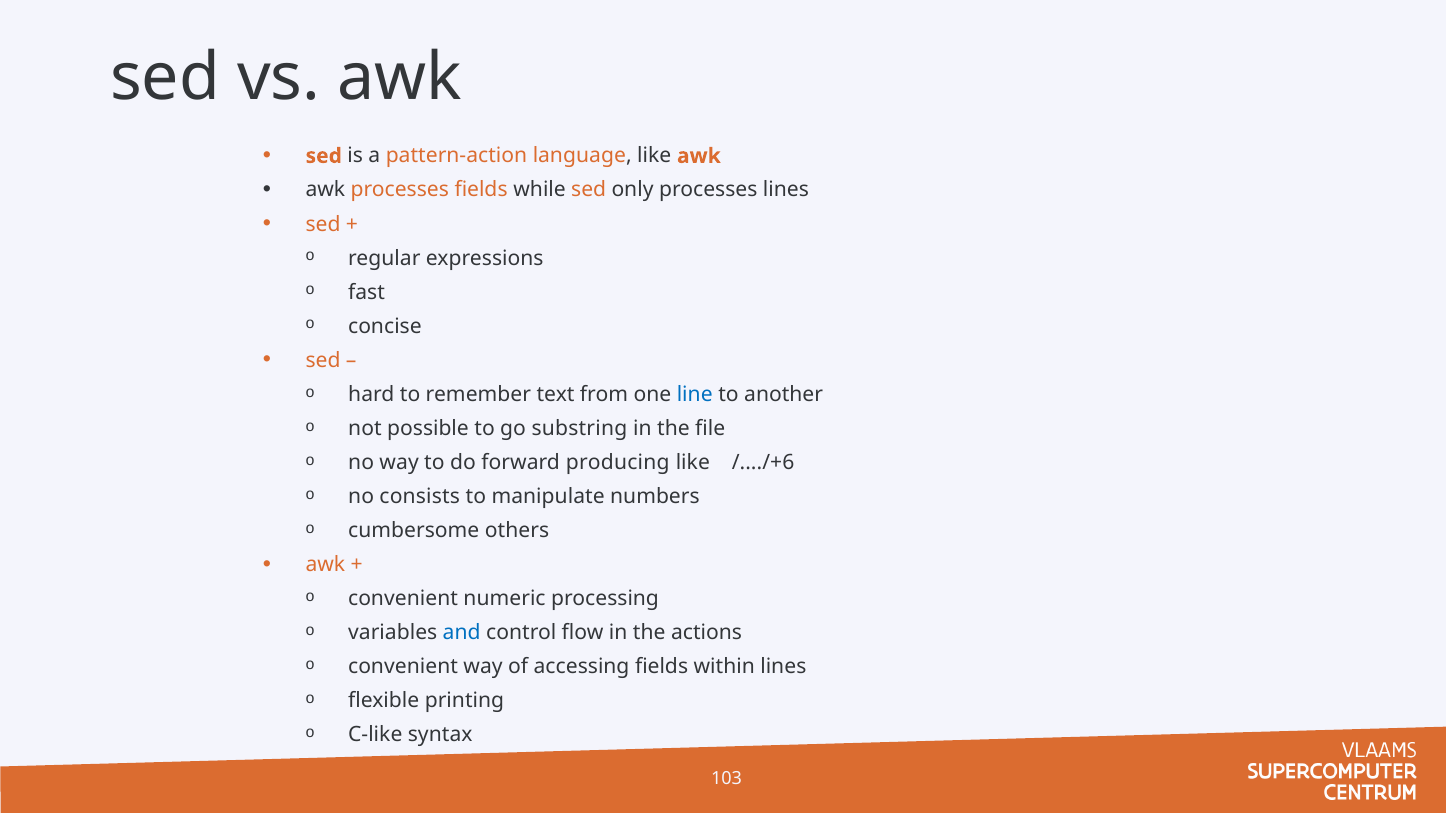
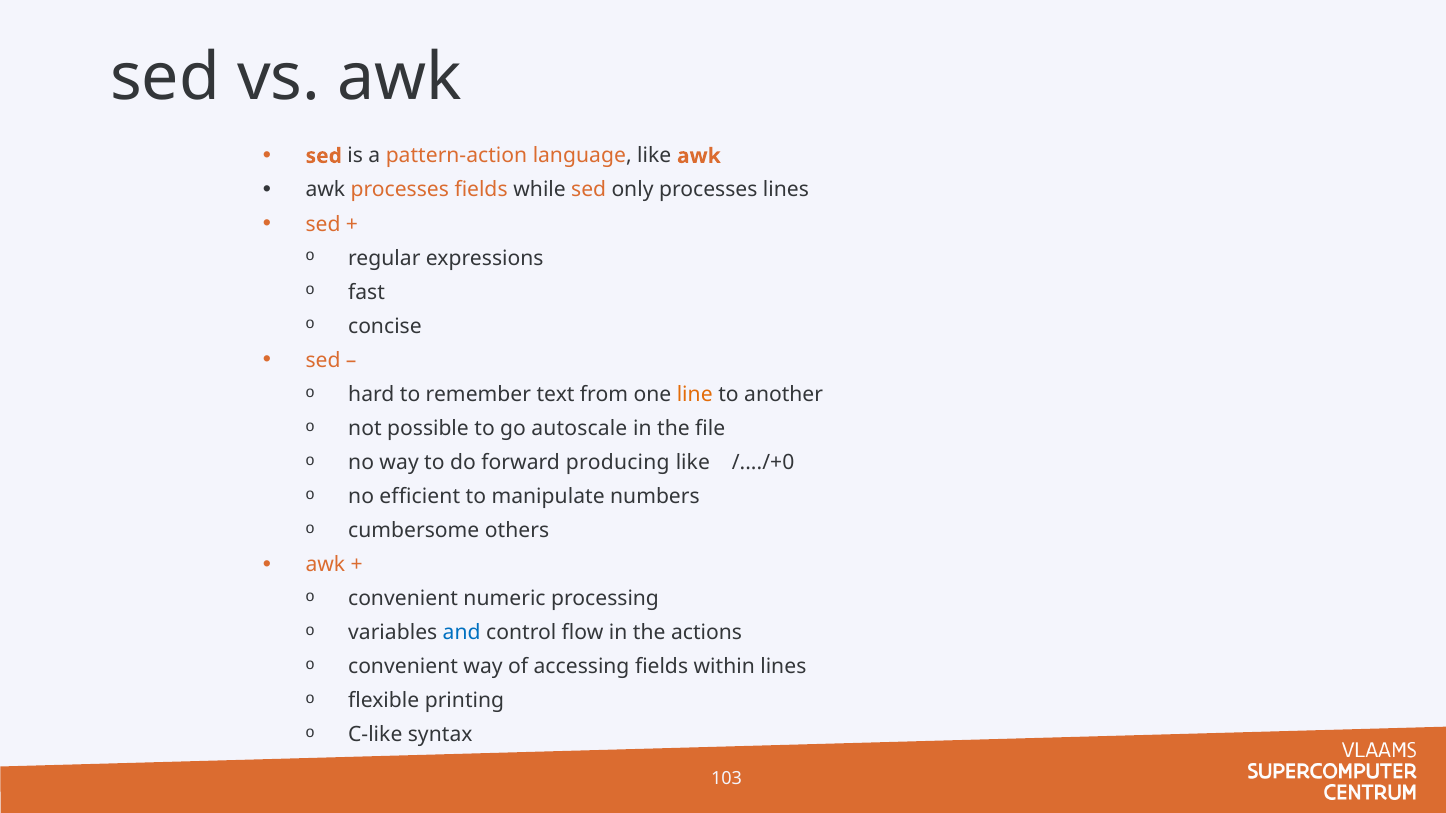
line colour: blue -> orange (695, 395)
substring: substring -> autoscale (579, 429)
/..../+6: /..../+6 -> /..../+0 (763, 463)
consists: consists -> efficient (420, 497)
